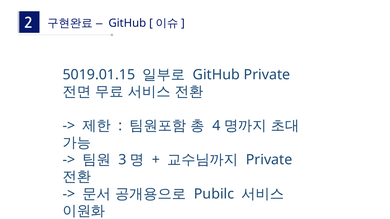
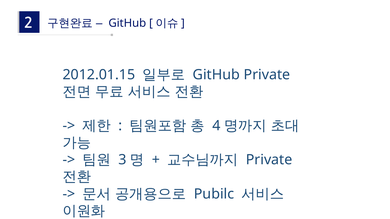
5019.01.15: 5019.01.15 -> 2012.01.15 (99, 75)
